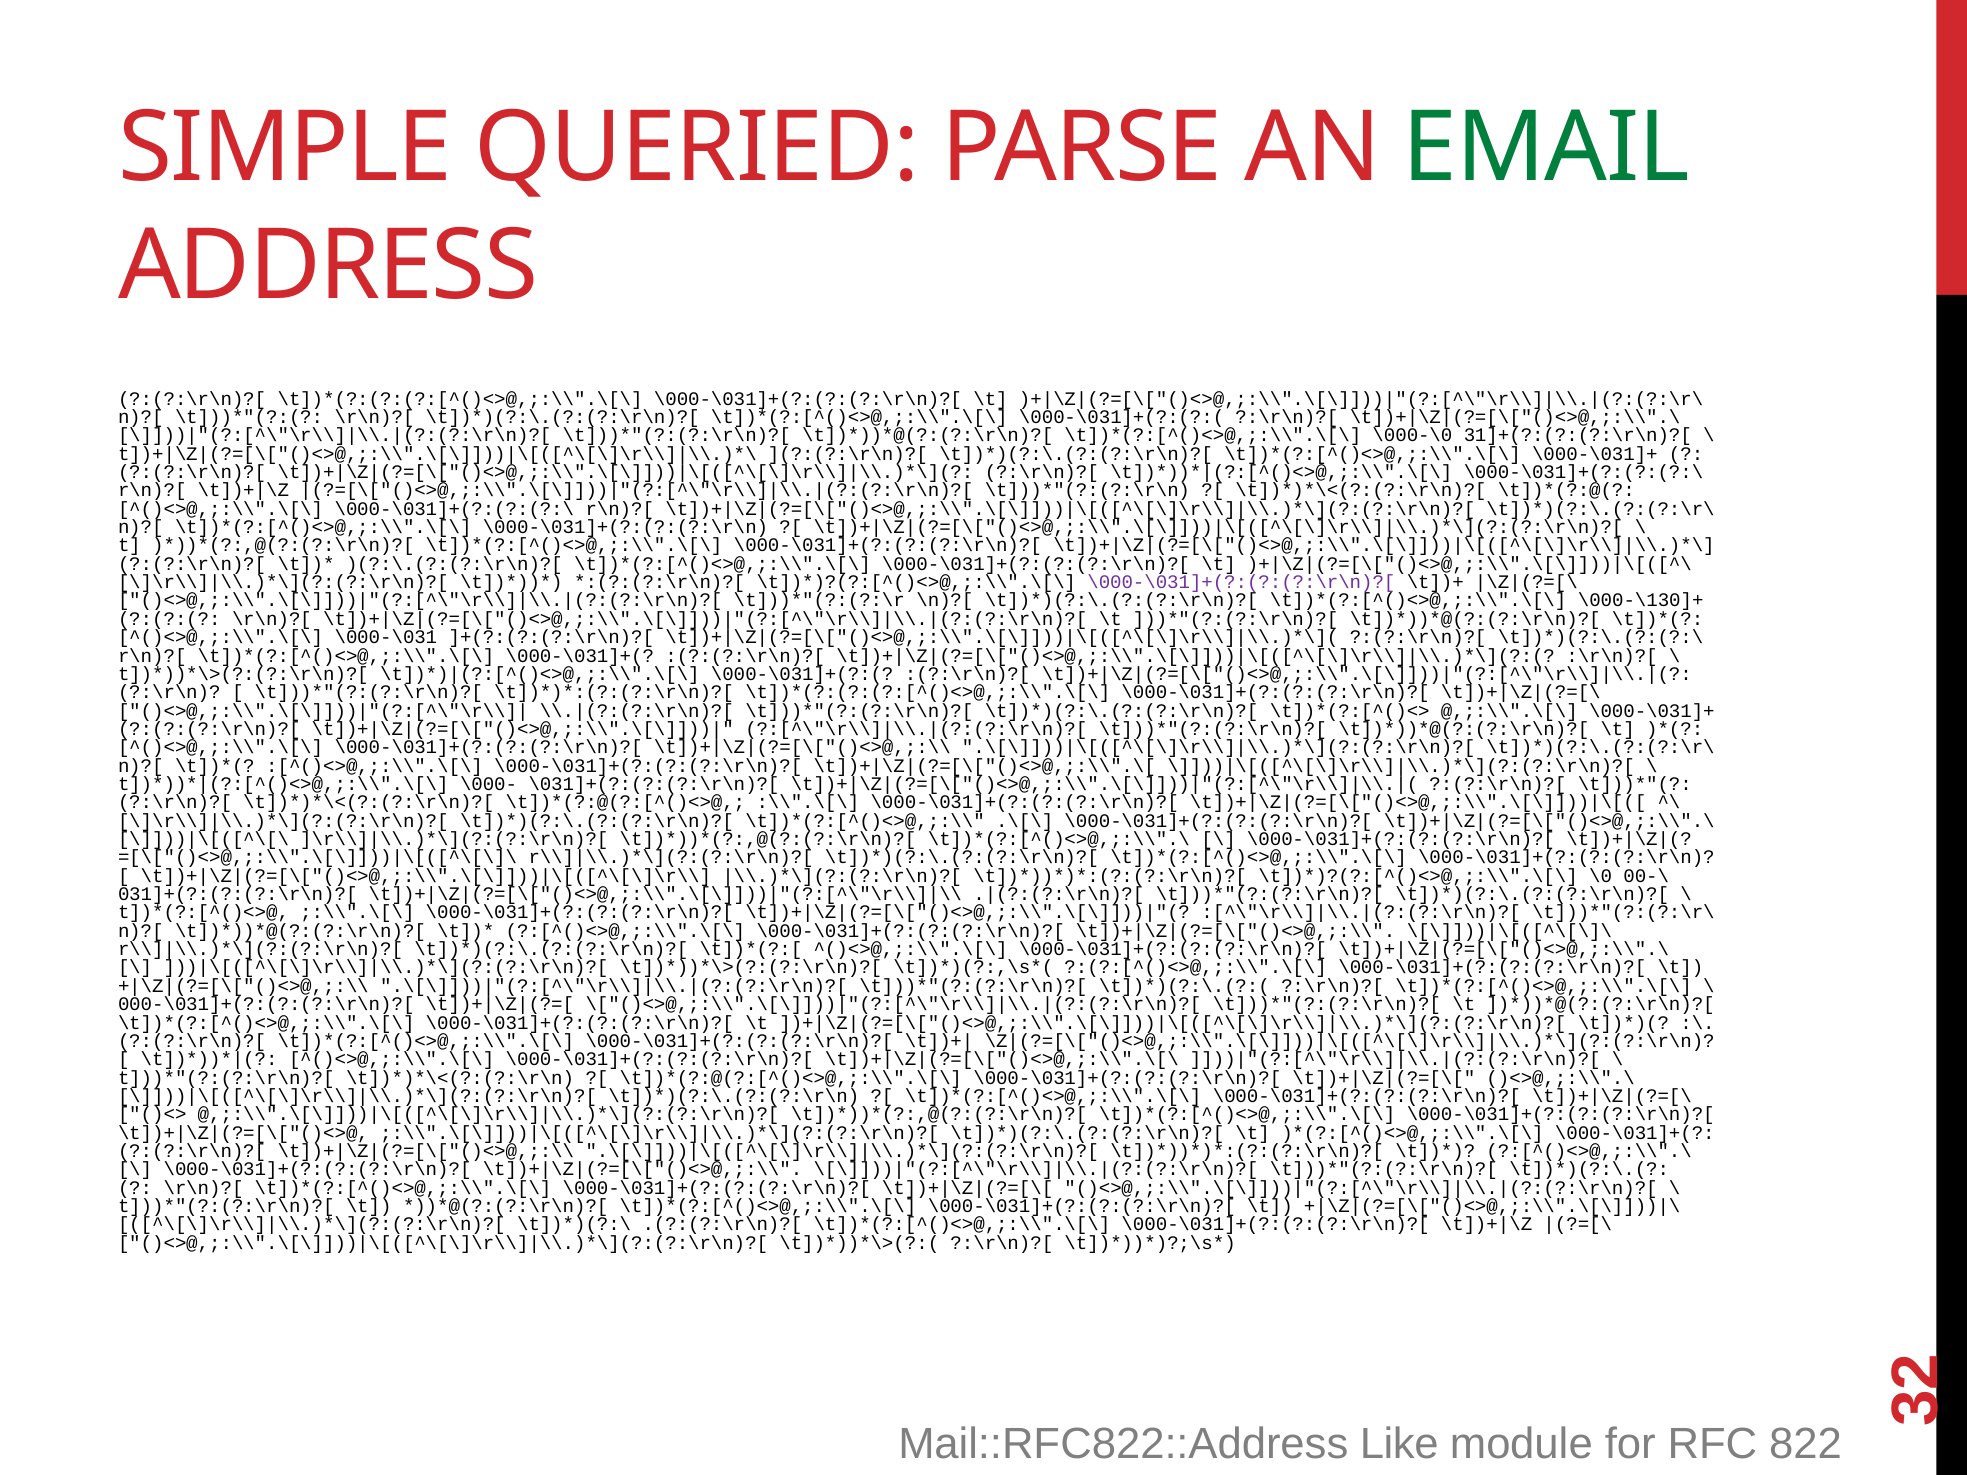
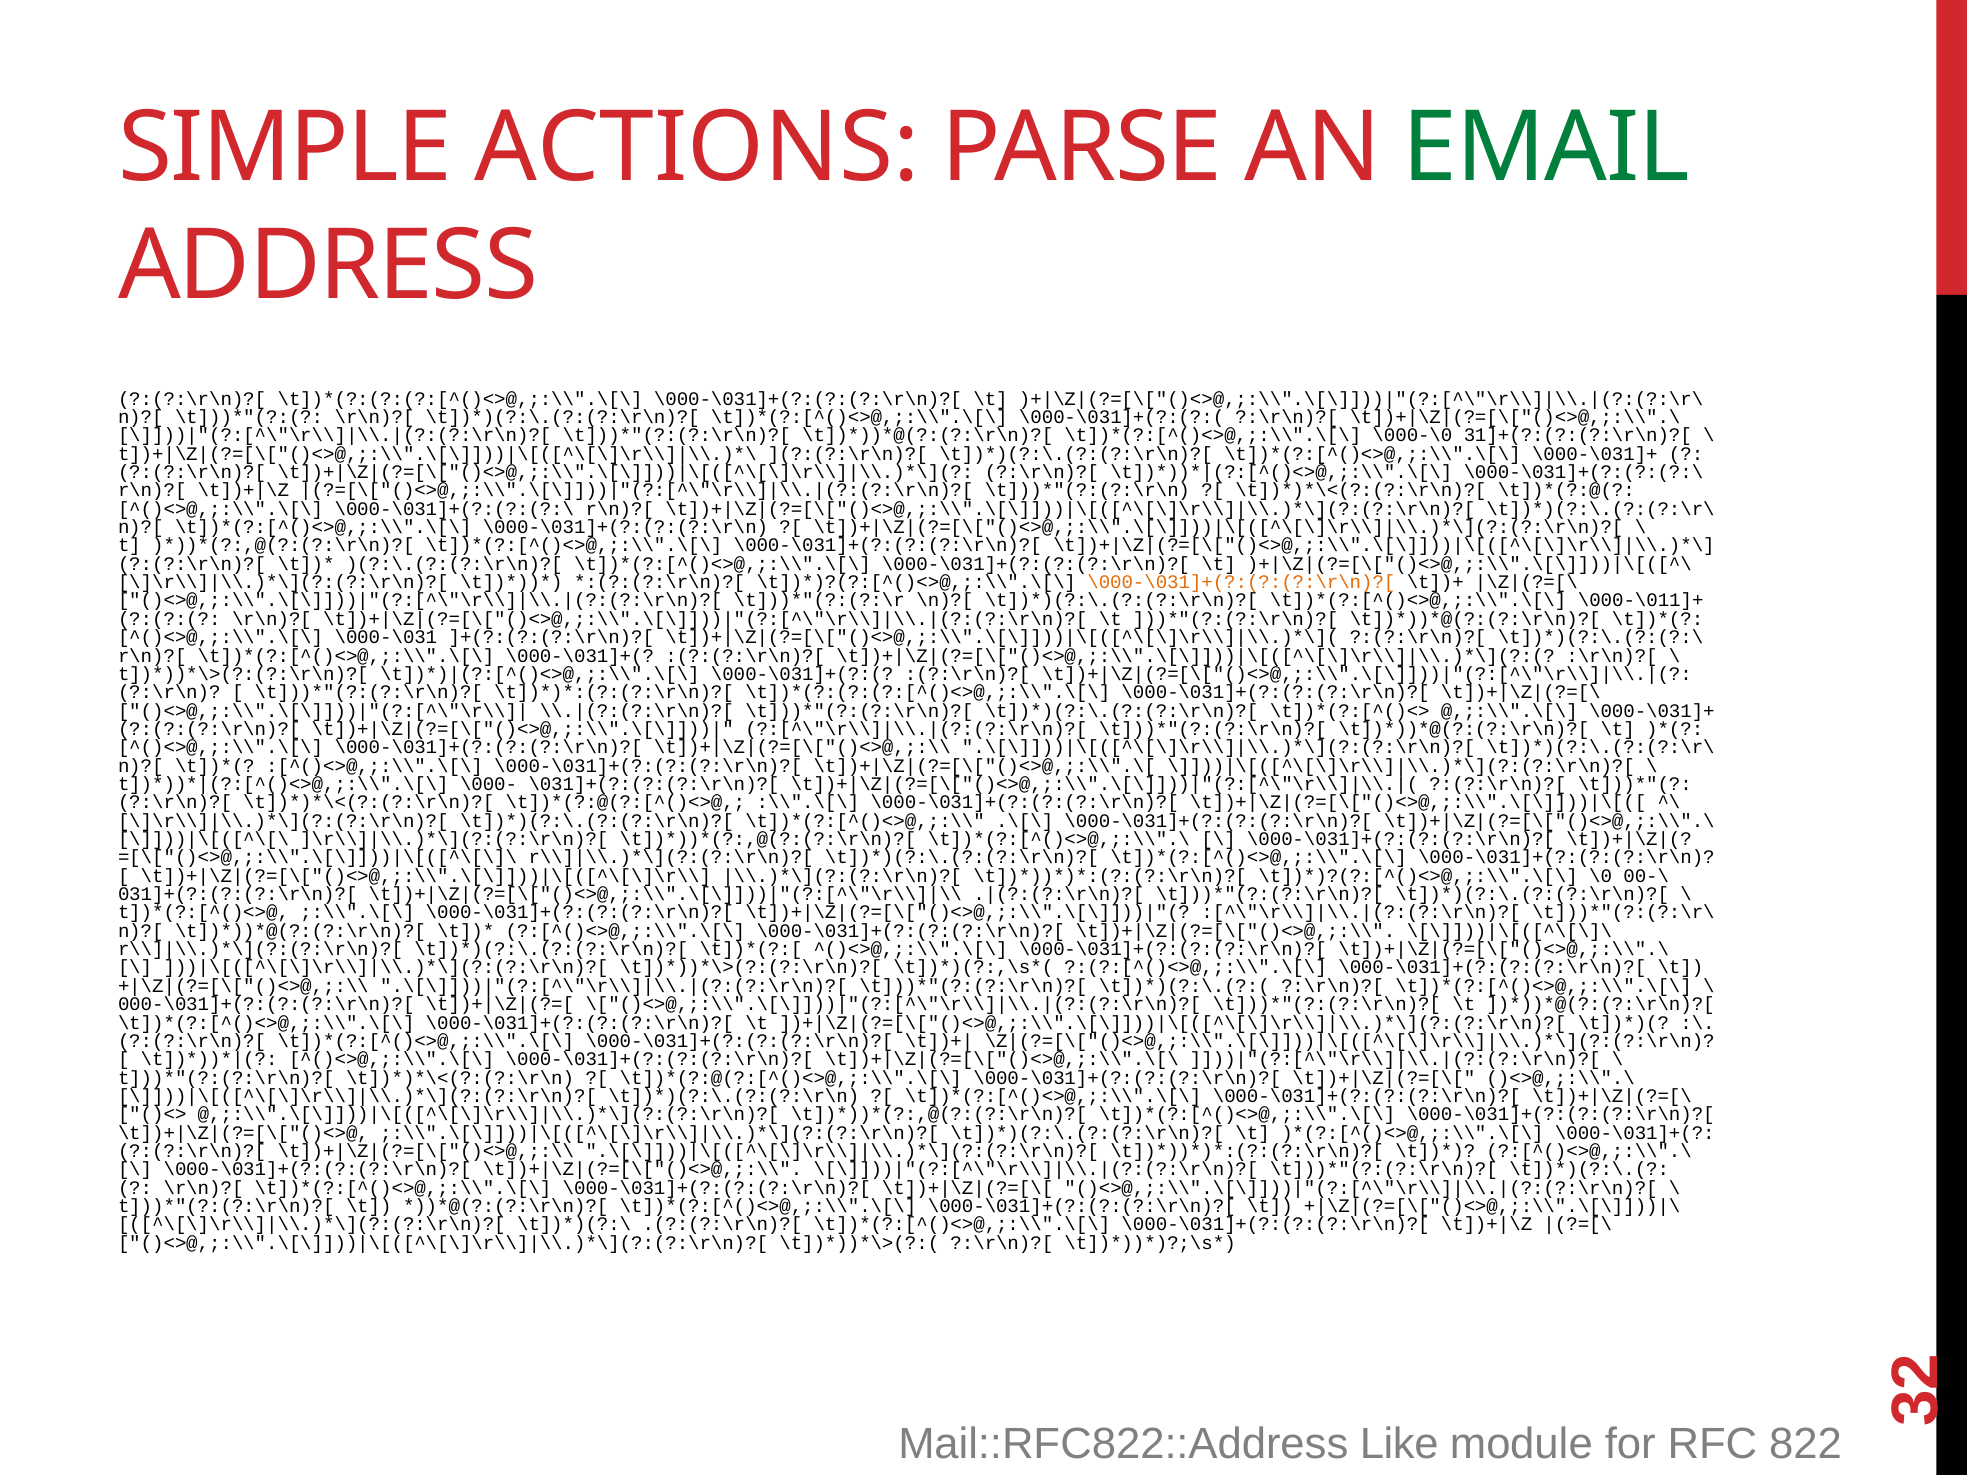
QUERIED: QUERIED -> ACTIONS (697, 148)
\000-\031]+(?:(?:(?:\r\n)?[ colour: purple -> orange (1241, 582)
\000-\130]+: \000-\130]+ -> \000-\011]+ (1641, 601)
